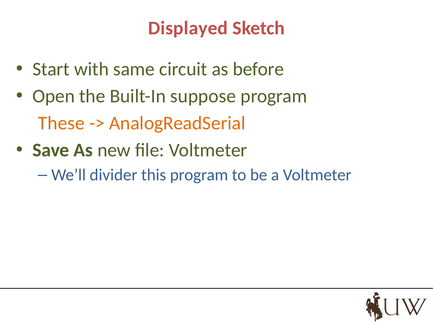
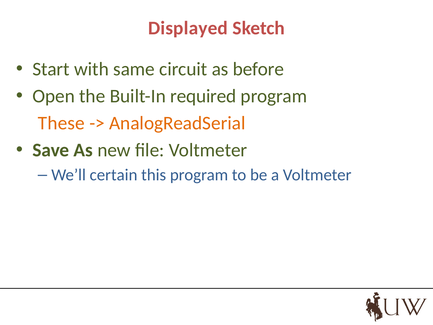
suppose: suppose -> required (203, 96)
divider: divider -> certain (114, 175)
